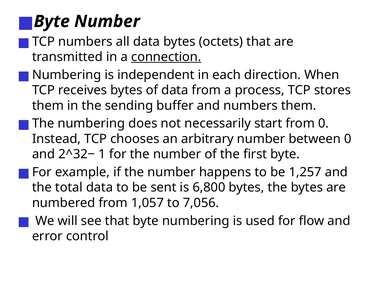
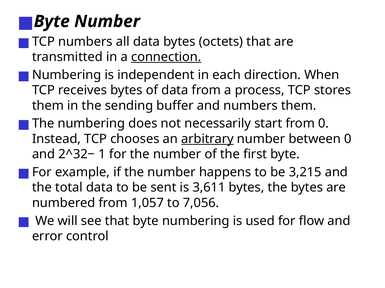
arbitrary underline: none -> present (207, 139)
1,257: 1,257 -> 3,215 (305, 173)
6,800: 6,800 -> 3,611 (209, 188)
